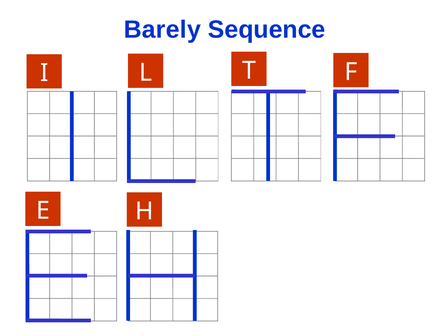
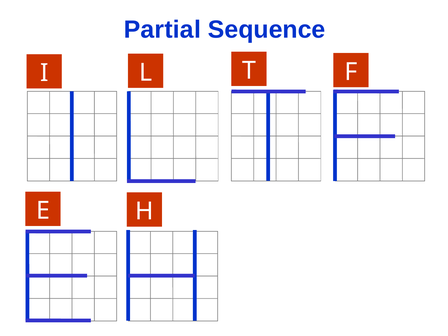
Barely: Barely -> Partial (162, 30)
